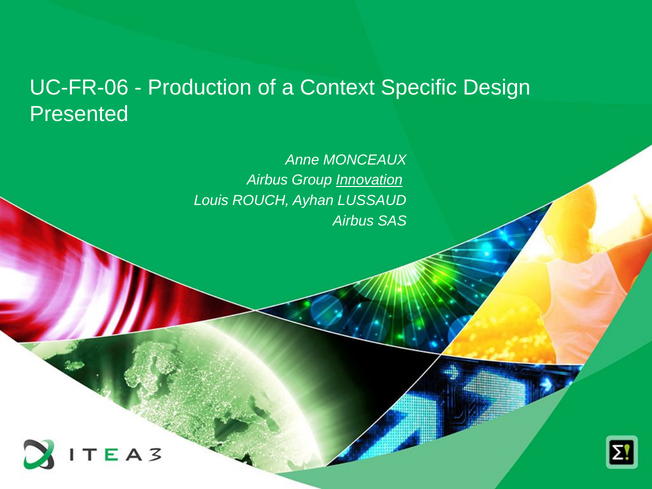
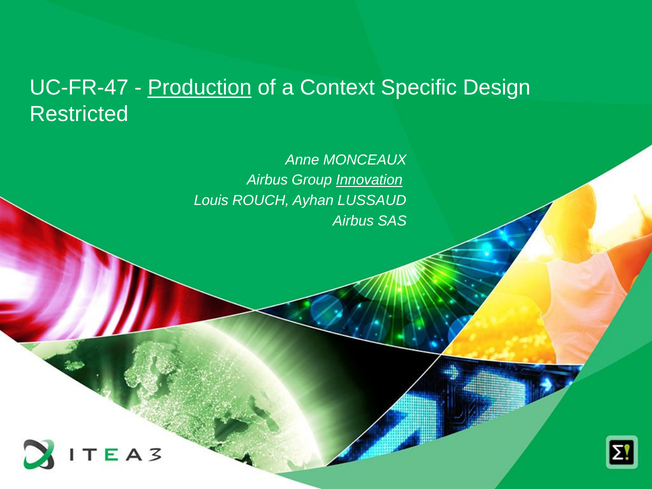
UC-FR-06: UC-FR-06 -> UC-FR-47 (79, 88)
Production underline: none -> present (200, 88)
Presented: Presented -> Restricted (79, 114)
